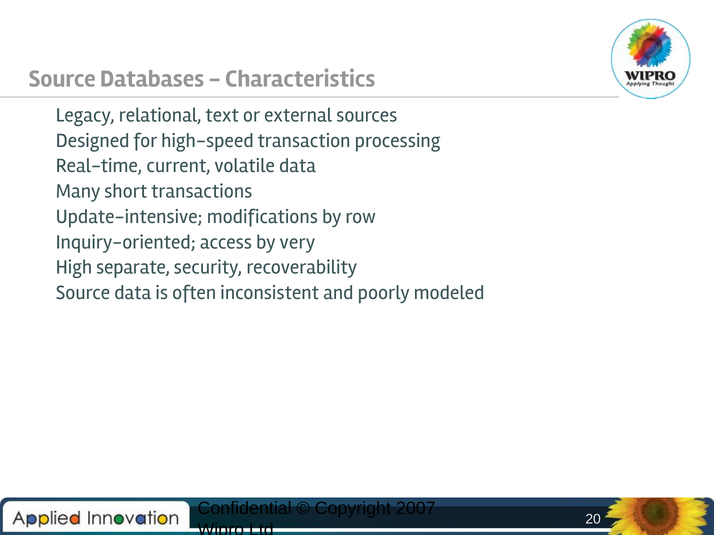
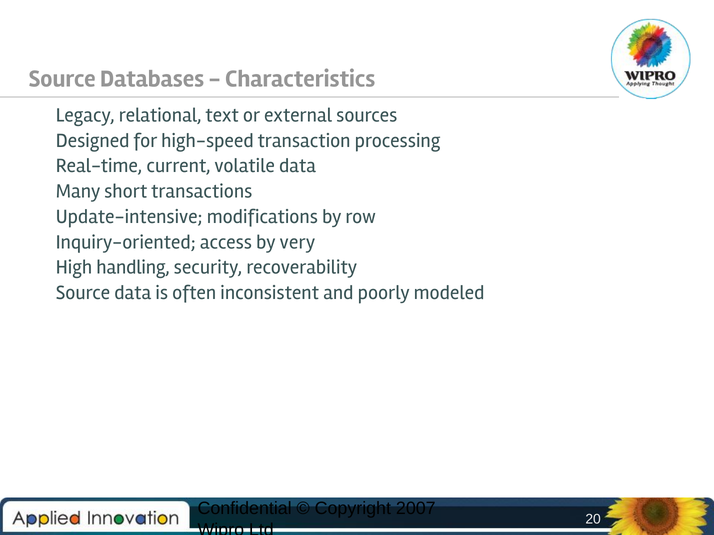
separate: separate -> handling (133, 268)
